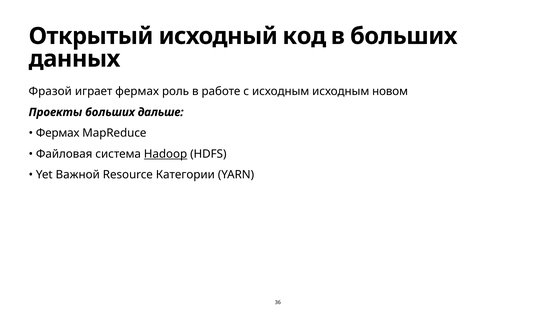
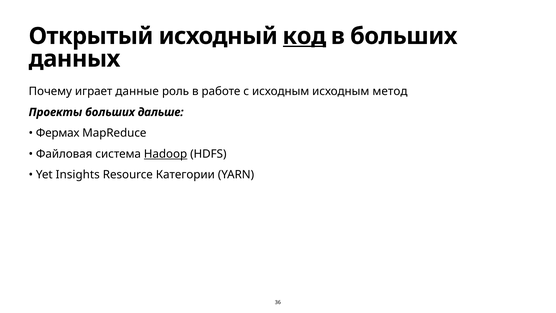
код underline: none -> present (304, 36)
Фразой: Фразой -> Почему (50, 91)
играет фермах: фермах -> данные (137, 91)
новом: новом -> метод (390, 91)
Важной: Важной -> Insights (78, 175)
